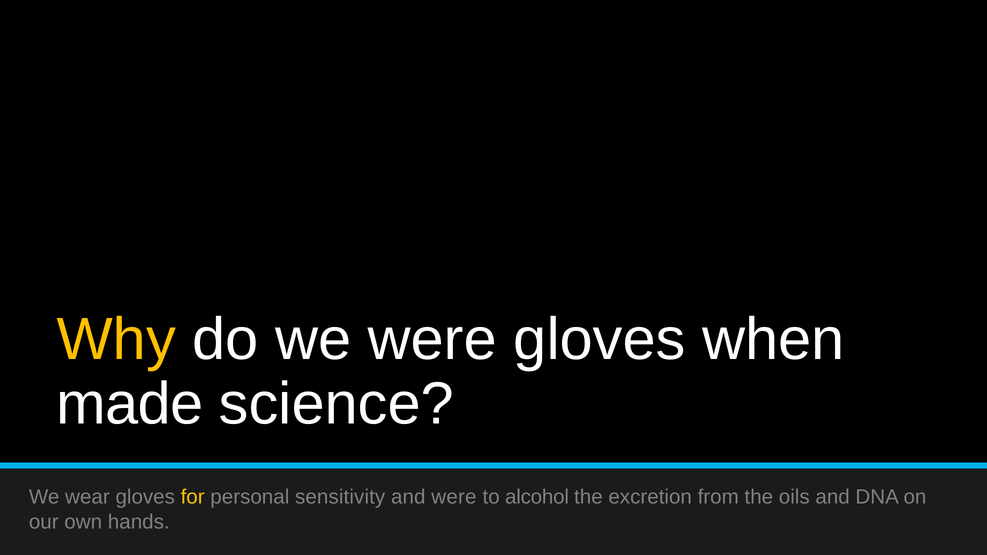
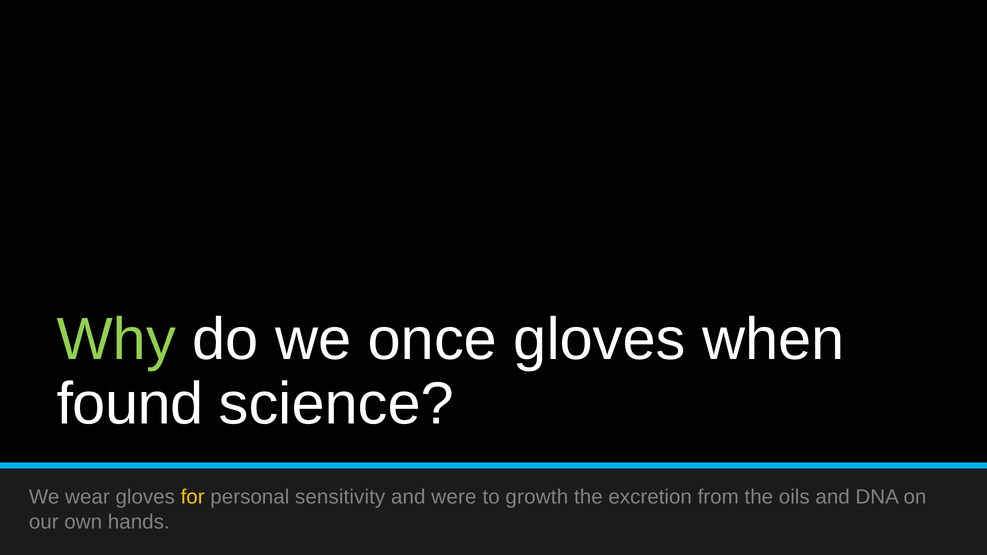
Why colour: yellow -> light green (116, 340)
we were: were -> once (432, 340)
made: made -> found (130, 404)
alcohol: alcohol -> growth (537, 497)
